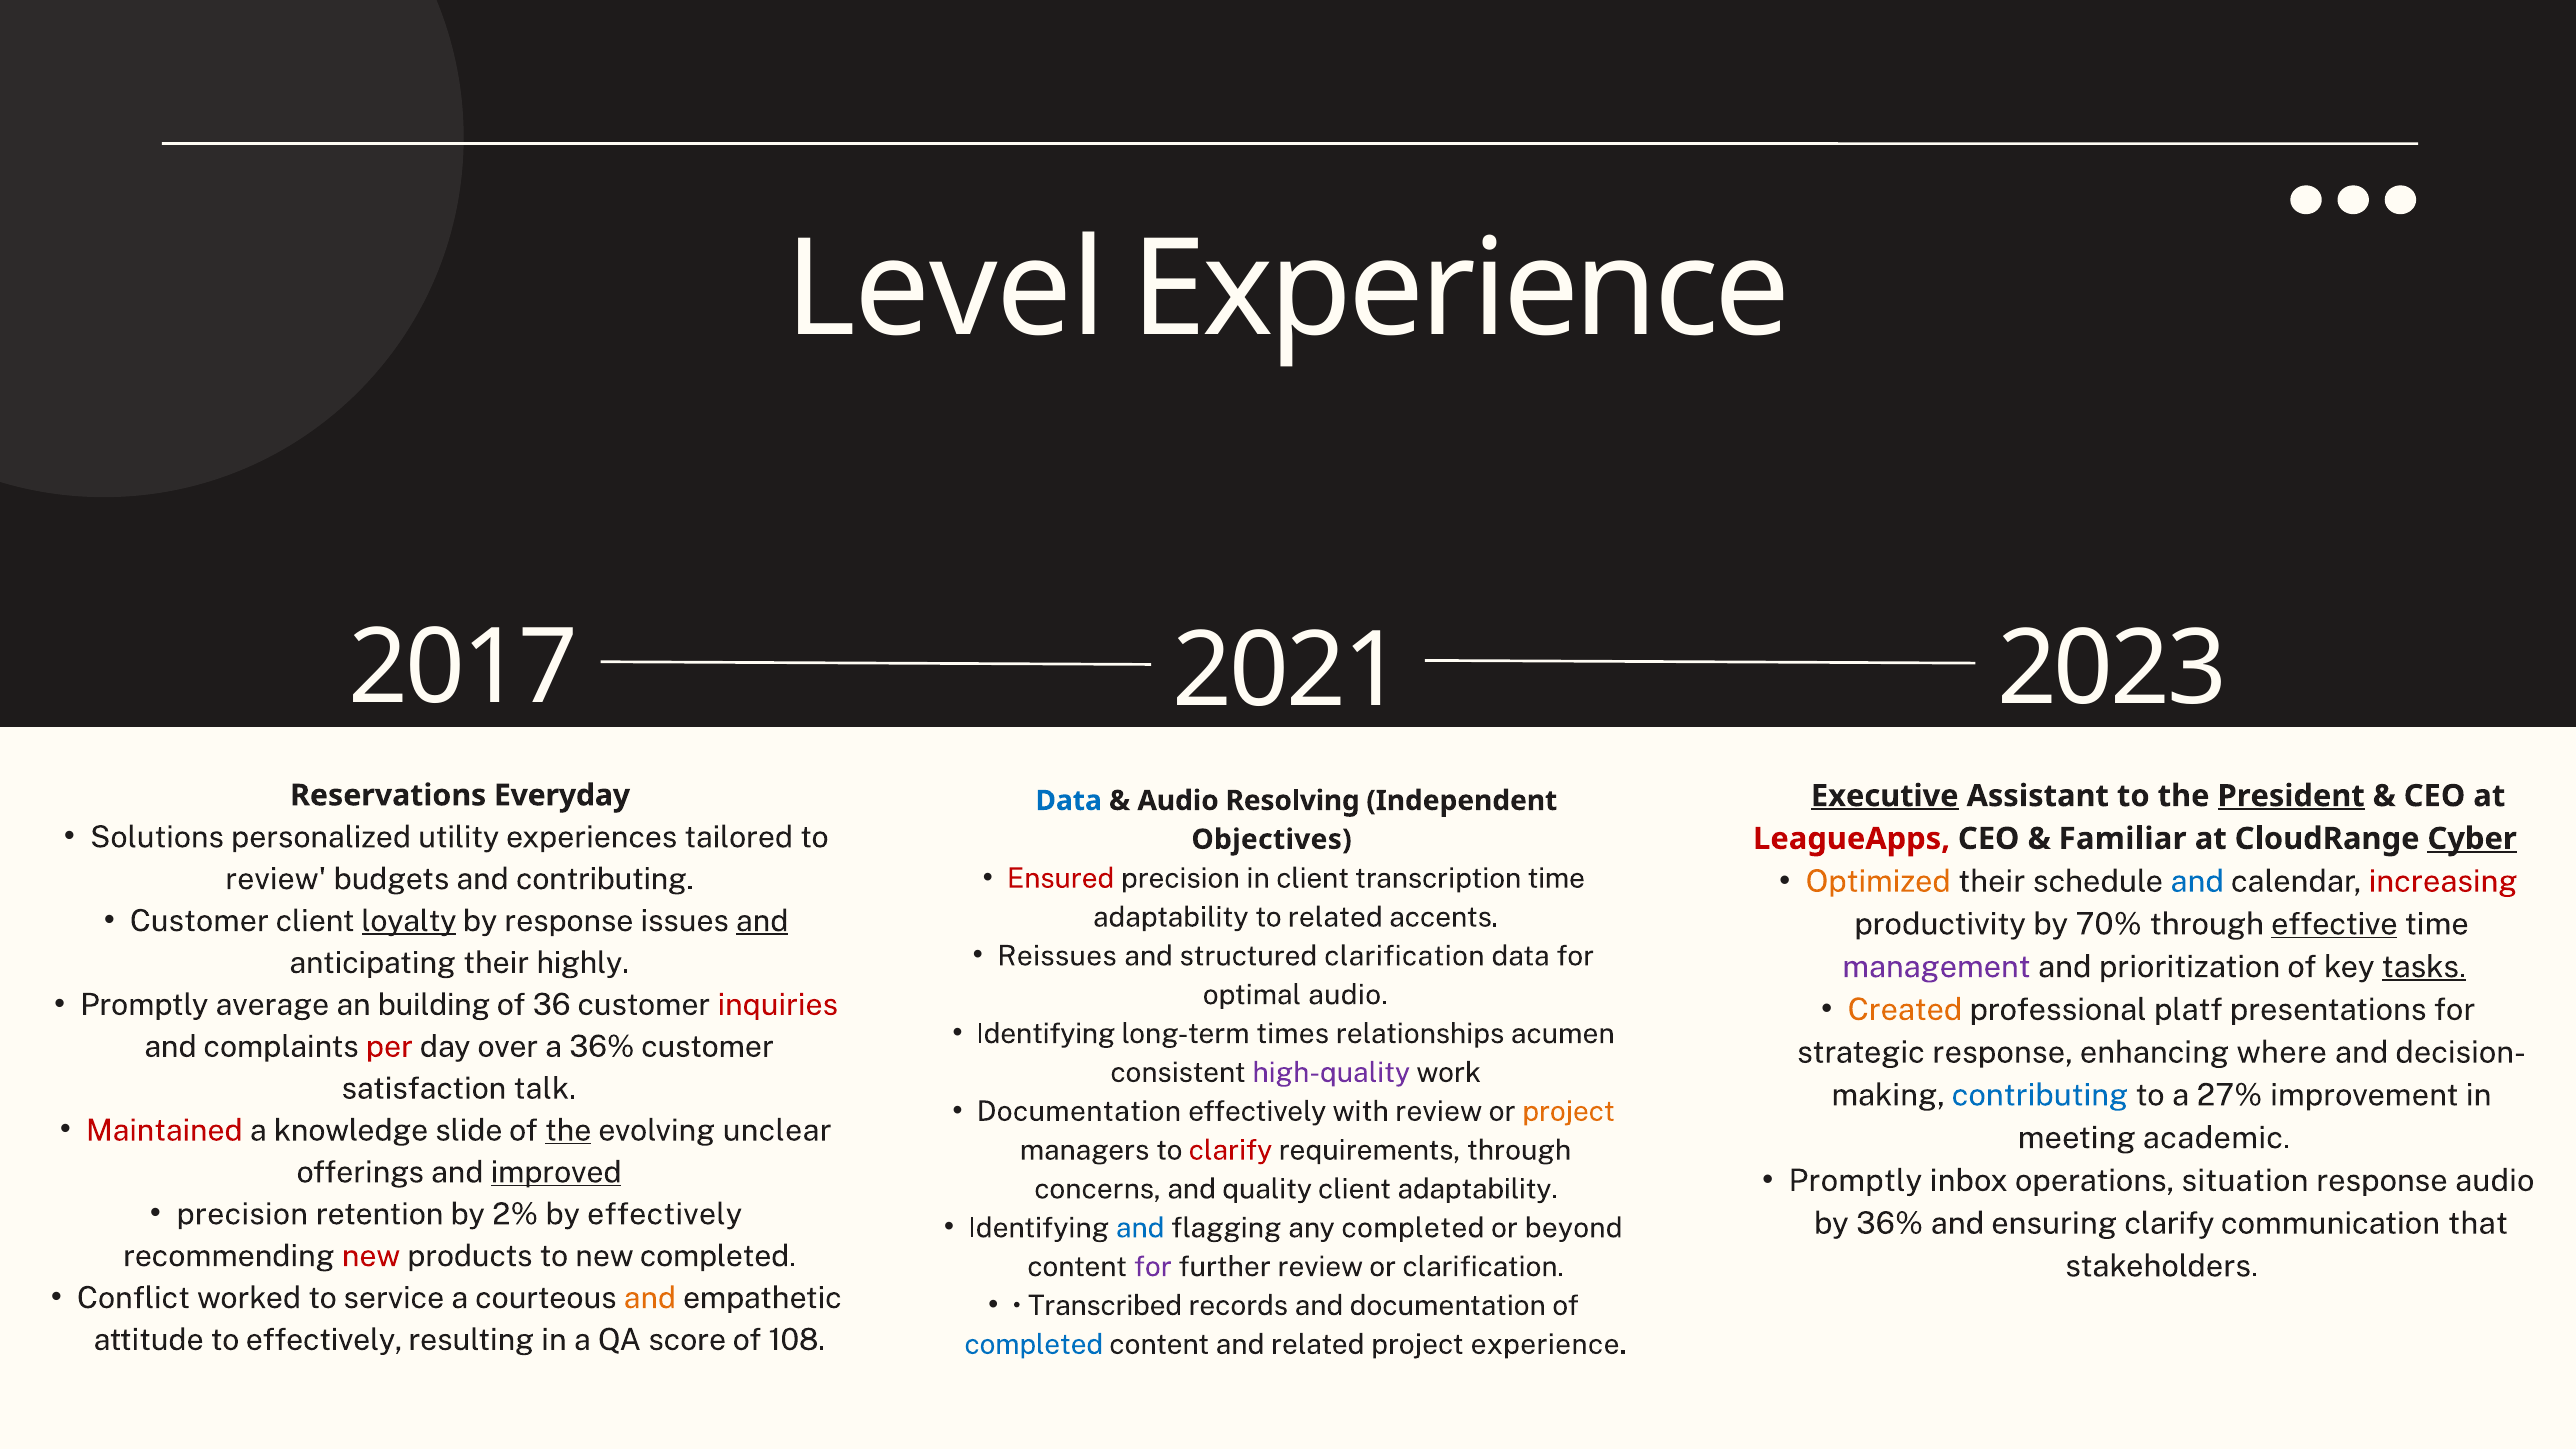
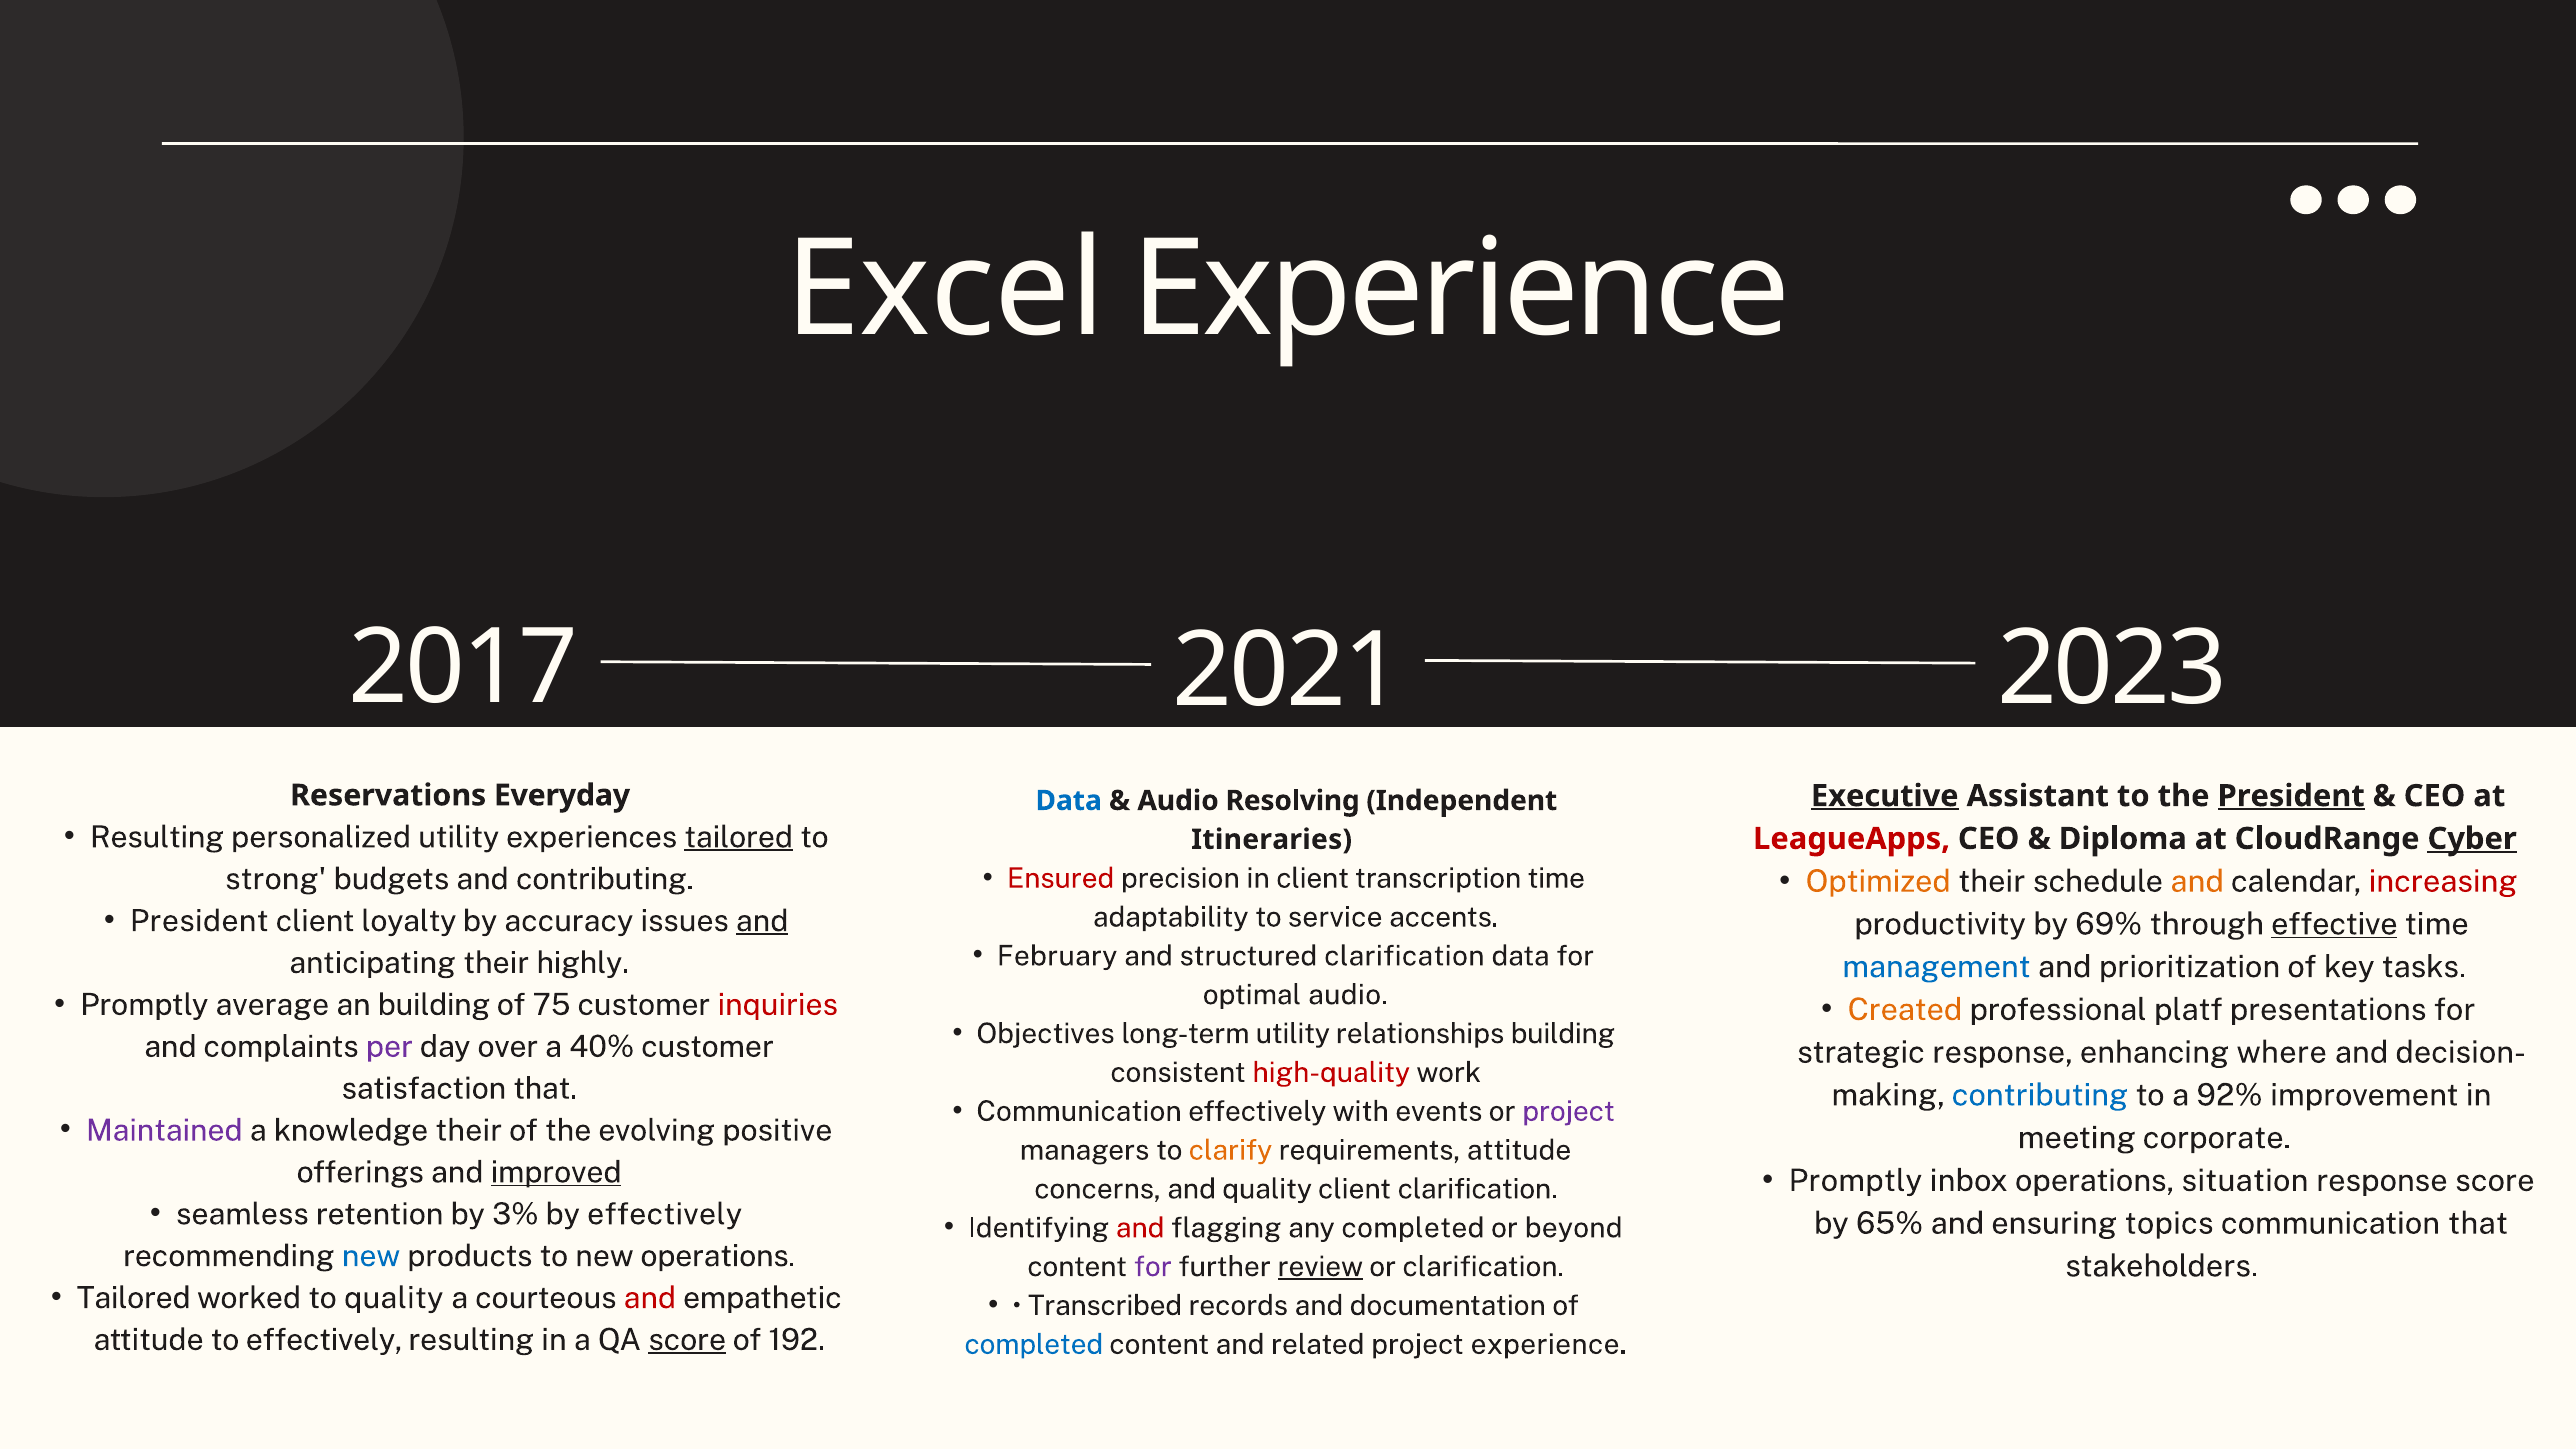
Level: Level -> Excel (945, 290)
Solutions: Solutions -> Resulting (157, 837)
tailored underline: none -> present (739, 837)
Familiar: Familiar -> Diploma (2123, 839)
Objectives: Objectives -> Itineraries (1272, 840)
and colour: blue -> orange (2197, 882)
review: review -> strong (276, 879)
to related: related -> service (1335, 917)
Customer: Customer -> President (199, 921)
loyalty underline: present -> none (409, 921)
by response: response -> accuracy (569, 921)
70%: 70% -> 69% (2109, 924)
Reissues: Reissues -> February (1057, 956)
management colour: purple -> blue (1937, 967)
tasks underline: present -> none (2424, 967)
36: 36 -> 75 (552, 1005)
Identifying: Identifying -> Objectives (1046, 1034)
long-term times: times -> utility (1293, 1034)
relationships acumen: acumen -> building (1563, 1034)
per colour: red -> purple (389, 1047)
a 36%: 36% -> 40% (602, 1047)
high-quality colour: purple -> red (1331, 1073)
satisfaction talk: talk -> that (545, 1089)
27%: 27% -> 92% (2230, 1095)
Documentation: Documentation -> Communication (1079, 1111)
with review: review -> events (1439, 1111)
project colour: orange -> purple (1569, 1111)
Maintained colour: red -> purple (164, 1130)
knowledge slide: slide -> their (469, 1130)
the underline: present -> none (568, 1130)
unclear: unclear -> positive (777, 1130)
academic: academic -> corporate (2217, 1138)
clarify colour: red -> orange (1230, 1150)
requirements through: through -> attitude (1519, 1150)
response audio: audio -> score (2495, 1181)
client adaptability: adaptability -> clarification (1477, 1189)
precision: precision -> seamless (242, 1214)
2%: 2% -> 3% (515, 1214)
by 36%: 36% -> 65% (1890, 1223)
ensuring clarify: clarify -> topics (2169, 1223)
and colour: blue -> red (1140, 1228)
new colour: red -> blue (371, 1256)
new completed: completed -> operations (718, 1256)
review underline: none -> present (1320, 1267)
Conflict: Conflict -> Tailored (134, 1298)
to service: service -> quality (394, 1298)
and colour: orange -> red (650, 1298)
score underline: none -> present (687, 1340)
108: 108 -> 192 (797, 1340)
